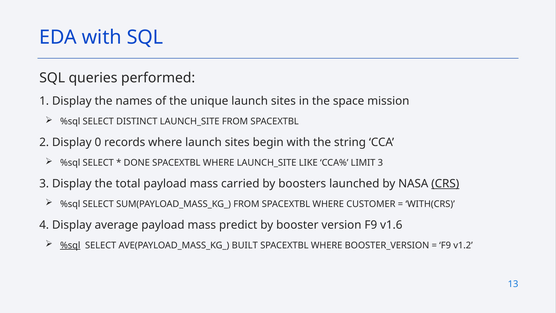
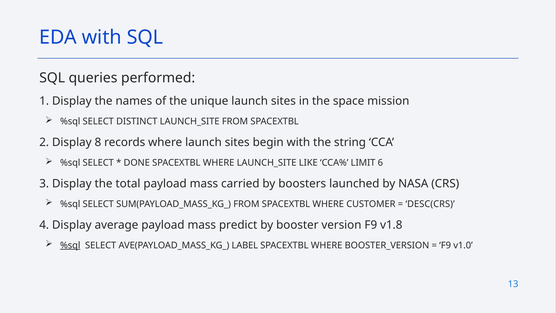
0: 0 -> 8 (98, 142)
LIMIT 3: 3 -> 6 (380, 163)
CRS underline: present -> none (445, 183)
WITH(CRS: WITH(CRS -> DESC(CRS (430, 204)
v1.6: v1.6 -> v1.8 (391, 225)
BUILT: BUILT -> LABEL (245, 245)
v1.2: v1.2 -> v1.0 (463, 245)
